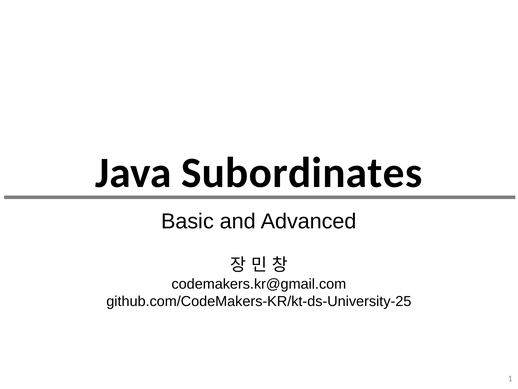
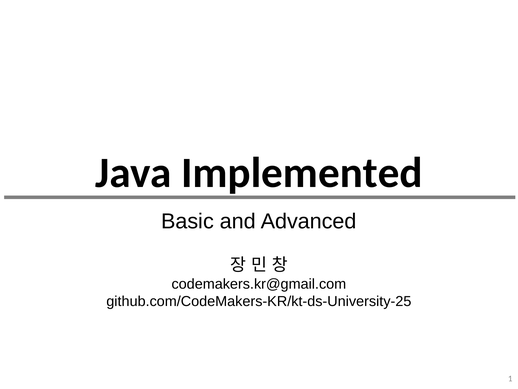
Subordinates: Subordinates -> Implemented (302, 173)
